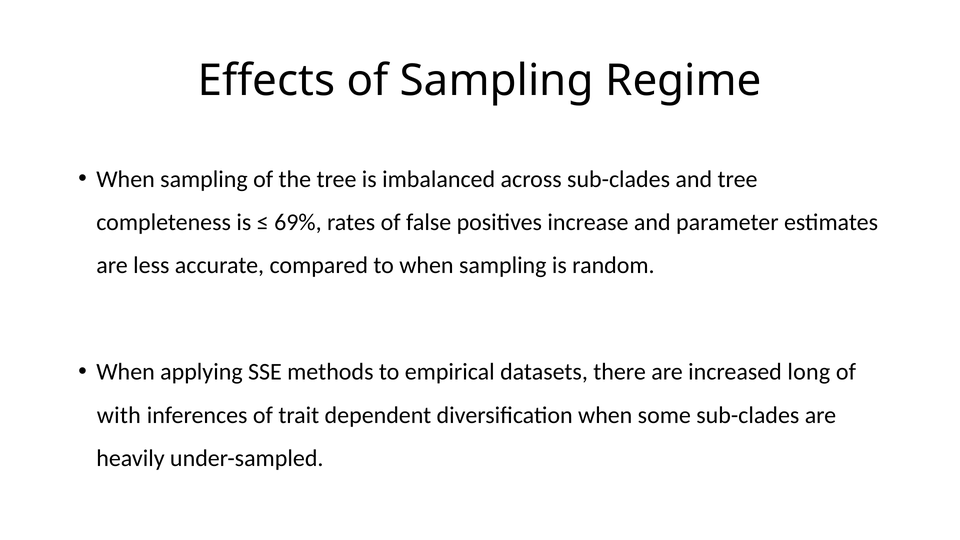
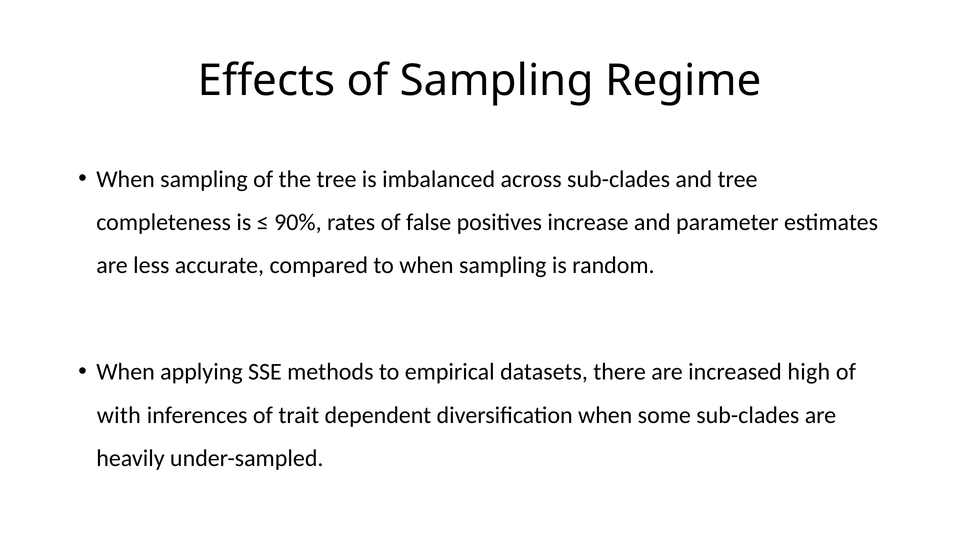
69%: 69% -> 90% (298, 222)
long: long -> high (809, 372)
